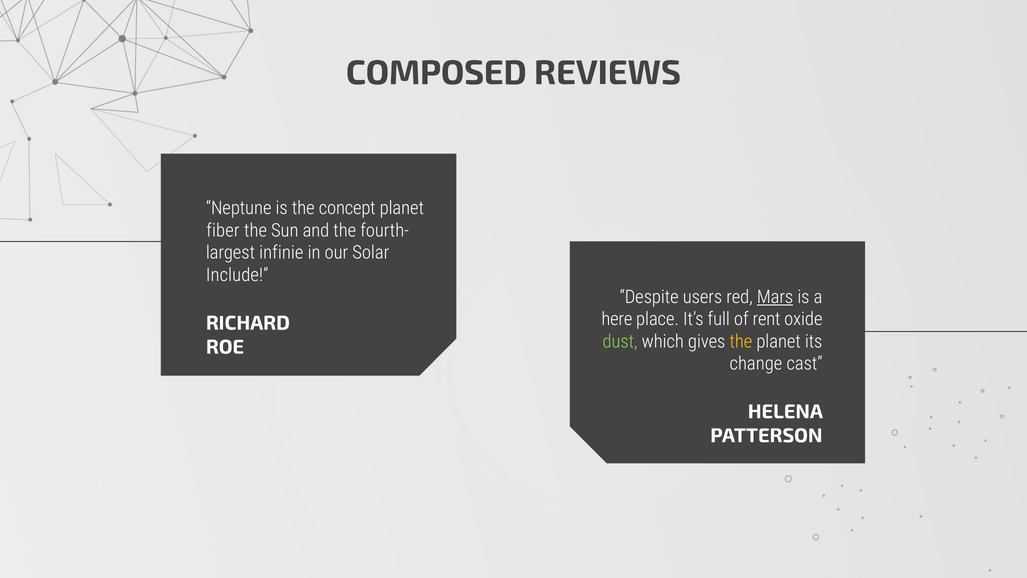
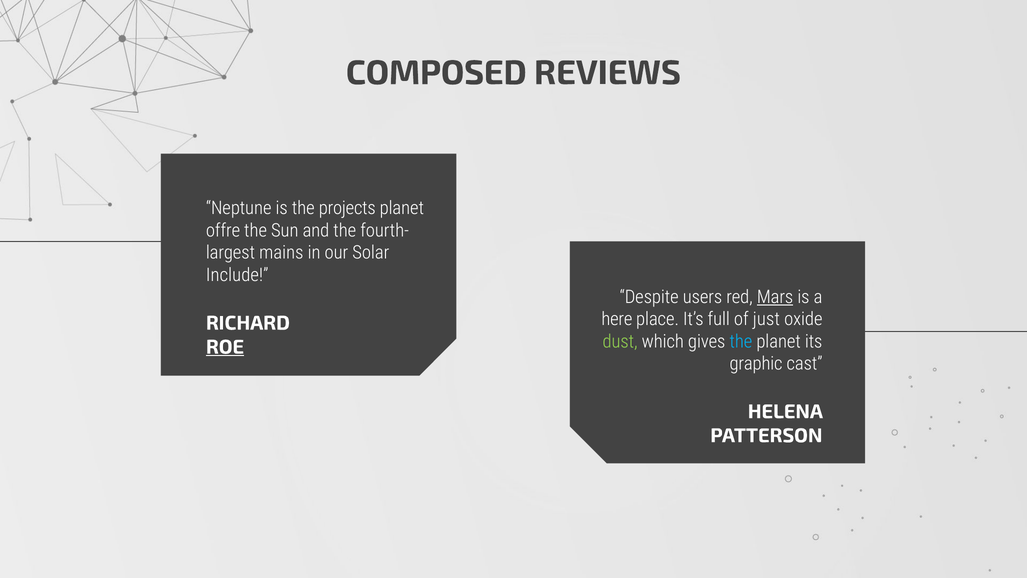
concept: concept -> projects (347, 208)
fiber: fiber -> offre (223, 230)
infinie: infinie -> mains (281, 253)
rent: rent -> just (766, 319)
the colour: yellow -> light blue (741, 341)
ROE underline: none -> present (225, 347)
change: change -> graphic (756, 364)
